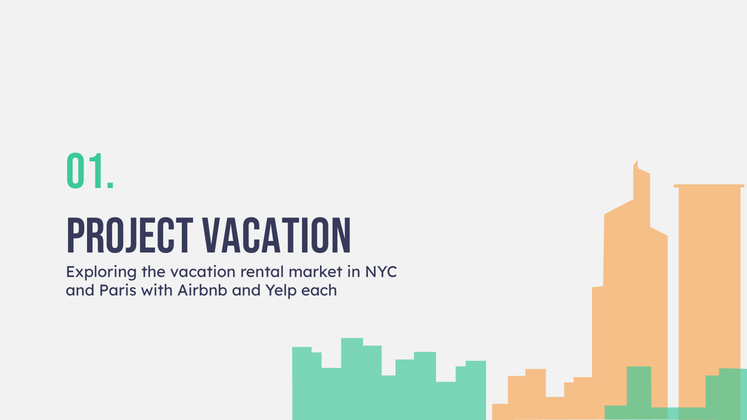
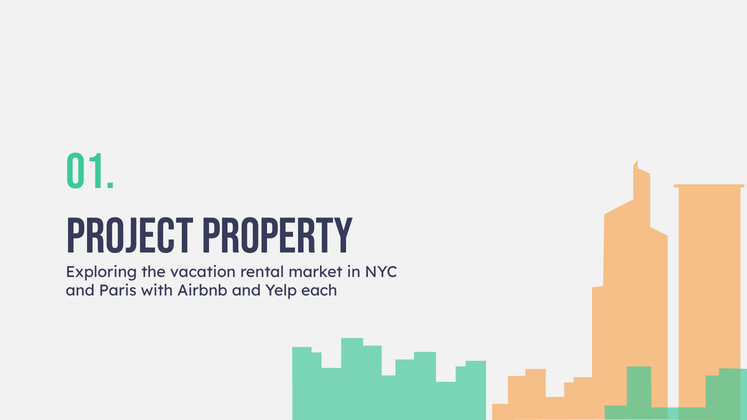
project VACATION: VACATION -> PROPERTY (277, 236)
